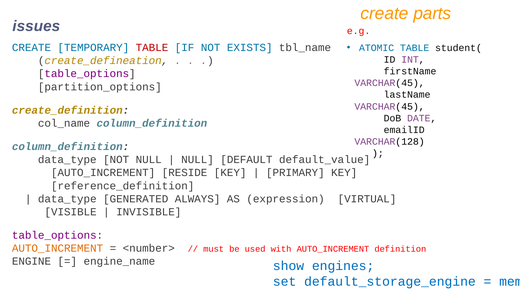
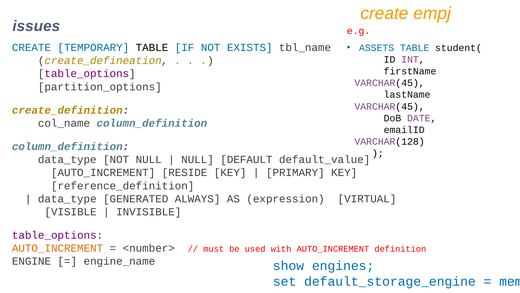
parts: parts -> empj (432, 14)
ATOMIC: ATOMIC -> ASSETS (377, 48)
TABLE colour: red -> black (152, 48)
